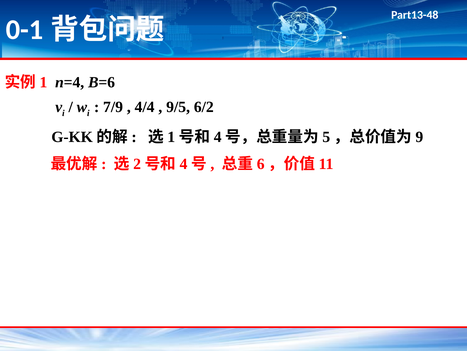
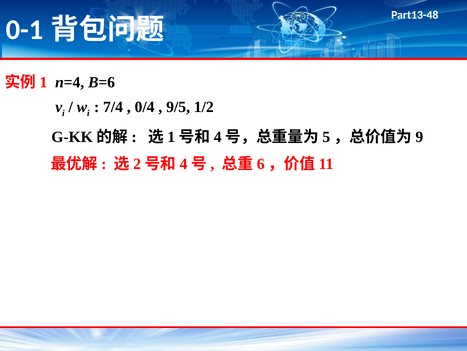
7/9: 7/9 -> 7/4 (113, 107)
4/4: 4/4 -> 0/4 (145, 107)
6/2: 6/2 -> 1/2 (204, 107)
